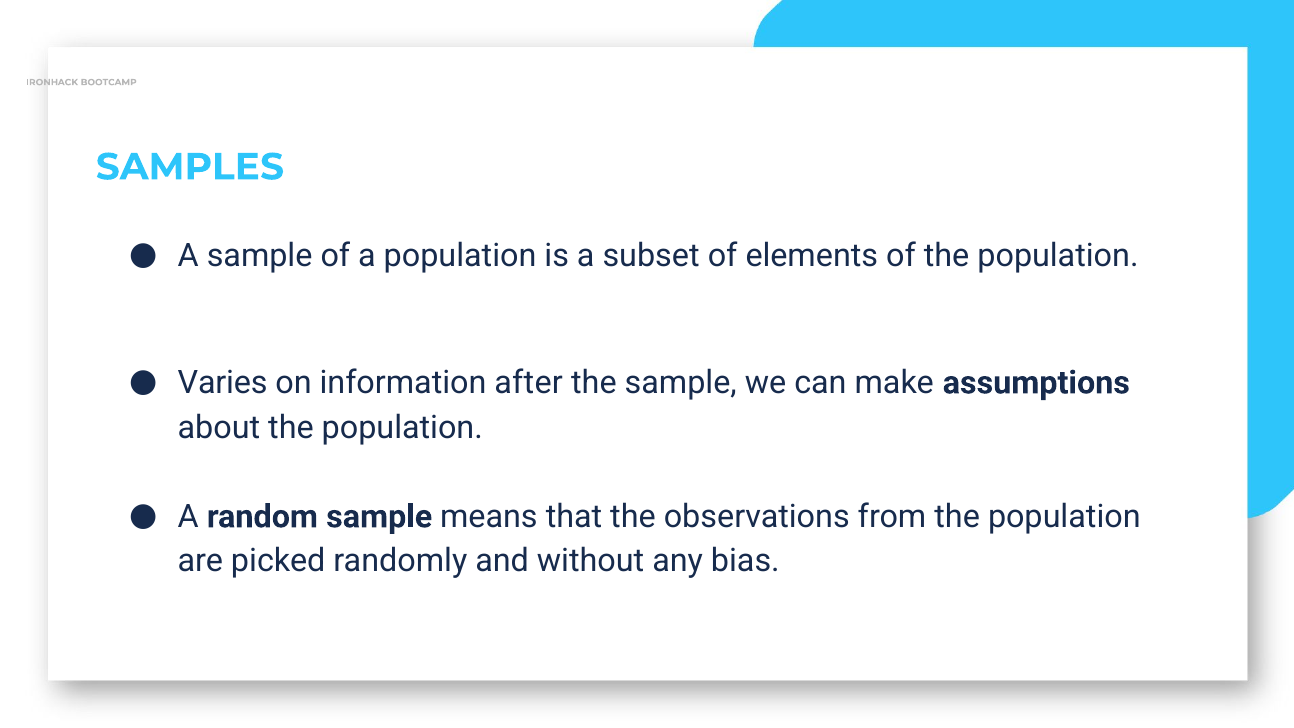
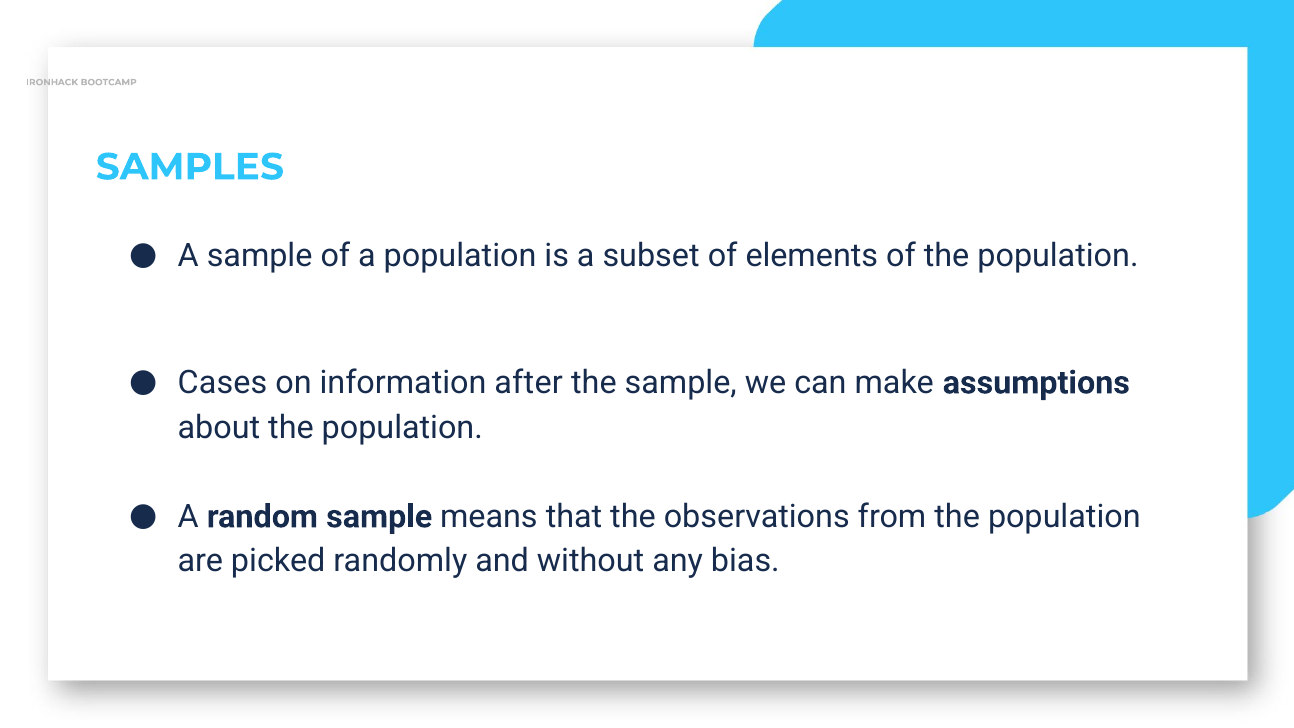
Varies: Varies -> Cases (222, 383)
